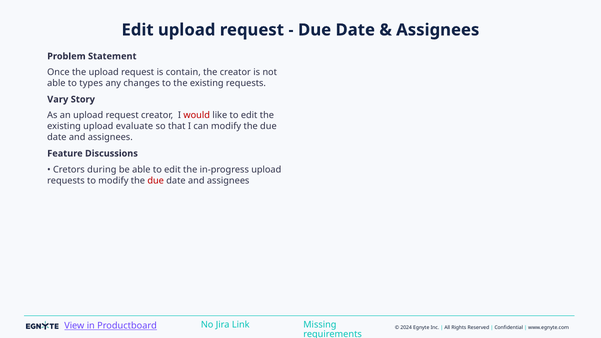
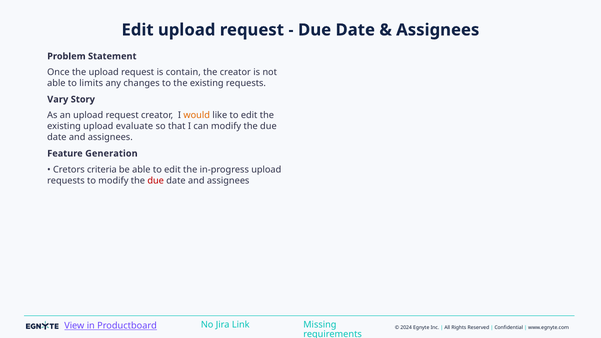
types: types -> limits (91, 83)
would colour: red -> orange (197, 115)
Discussions: Discussions -> Generation (111, 154)
during: during -> criteria (102, 170)
